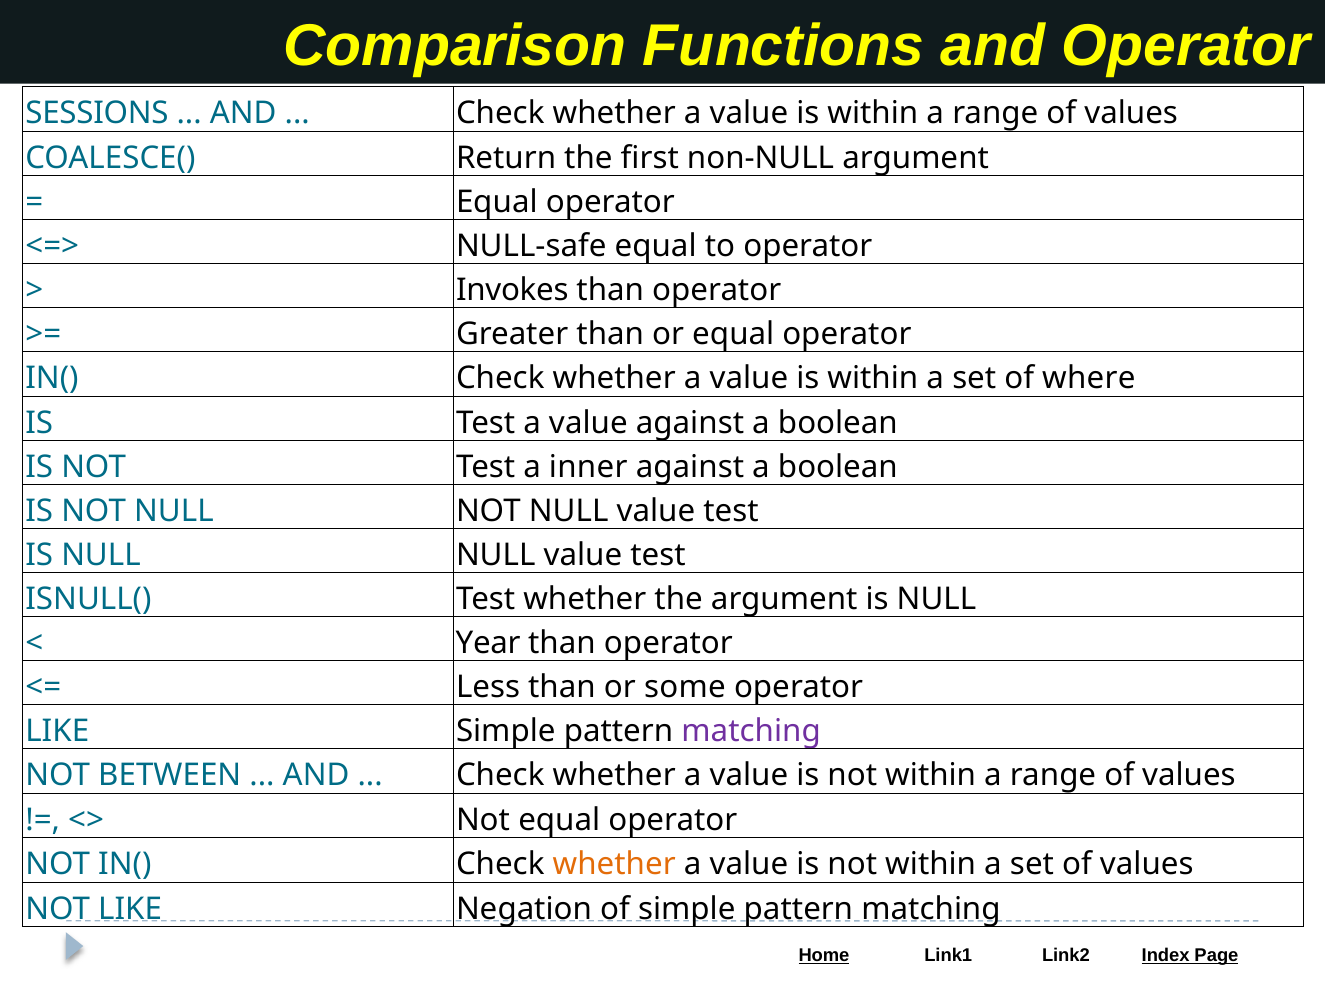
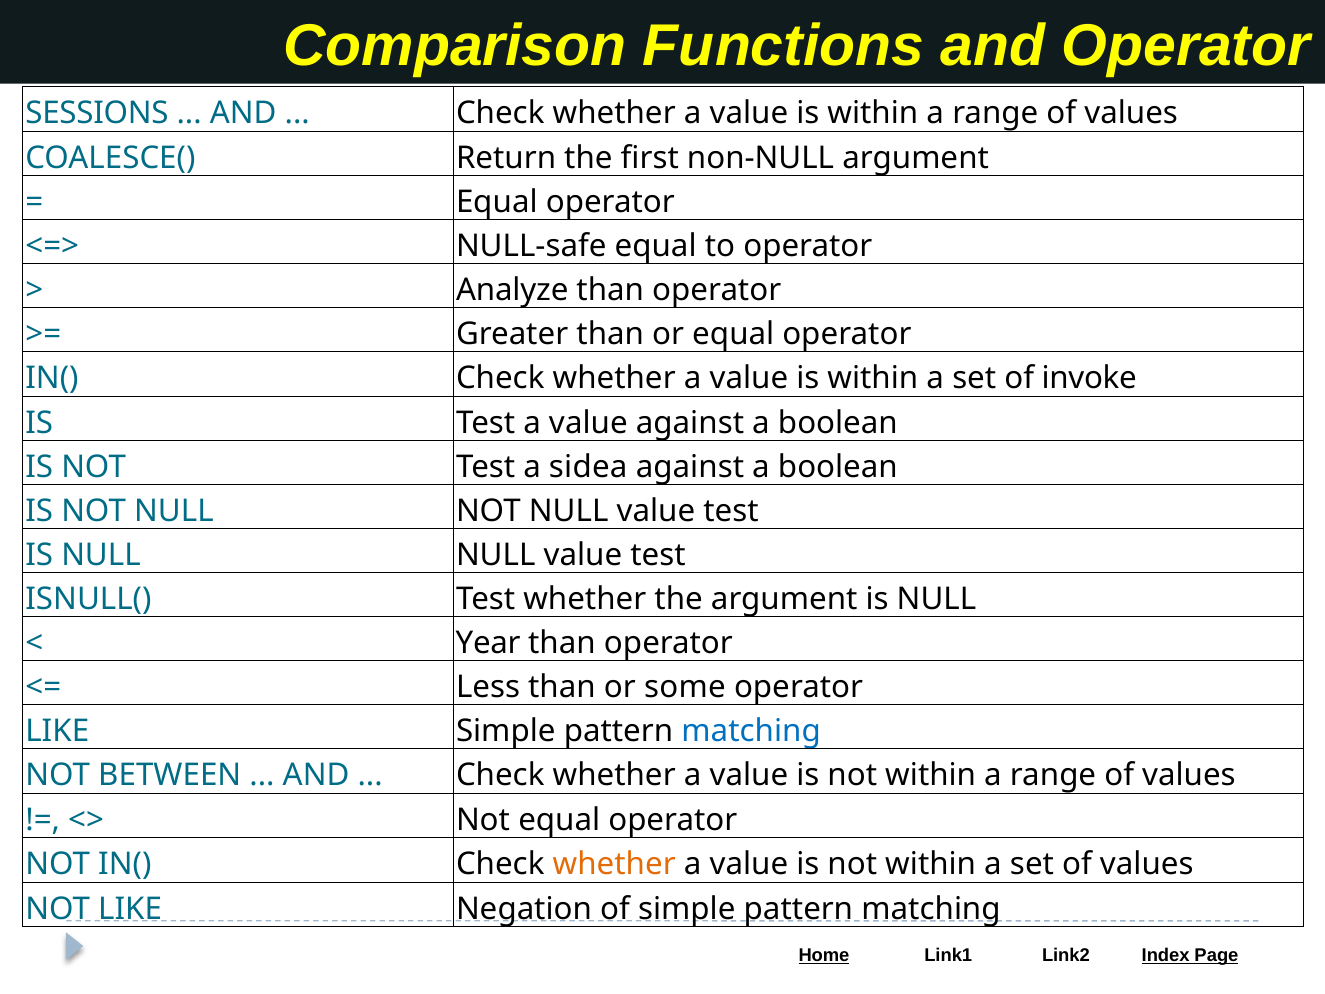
Invokes: Invokes -> Analyze (512, 290)
where: where -> invoke (1089, 378)
inner: inner -> sidea (588, 467)
matching colour: purple -> blue (751, 731)
